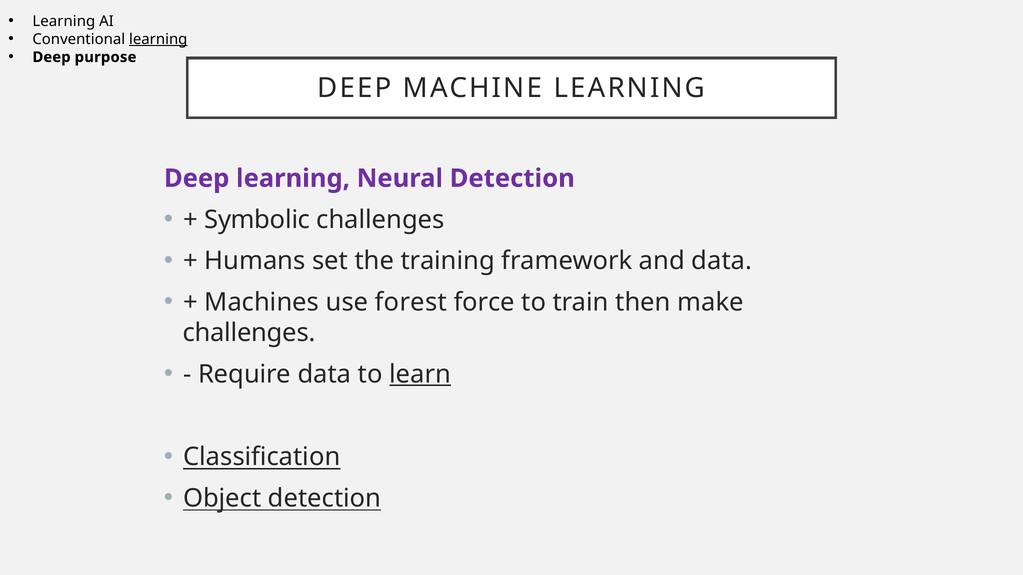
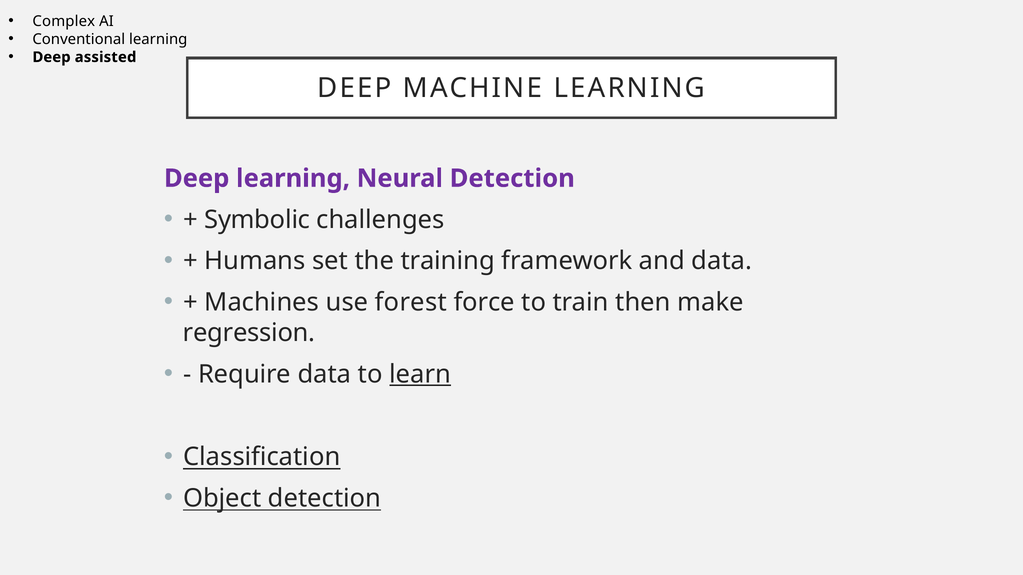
Learning: Learning -> Complex (64, 21)
learning underline: present -> none (158, 39)
purpose: purpose -> assisted (106, 57)
challenges: challenges -> regression (249, 333)
